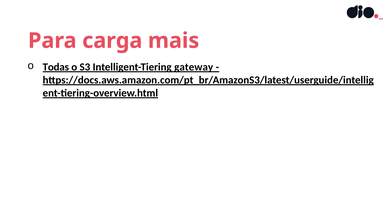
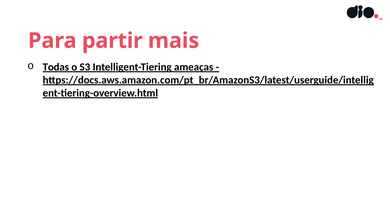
carga: carga -> partir (112, 41)
gateway: gateway -> ameaças (194, 67)
